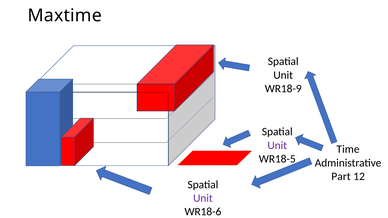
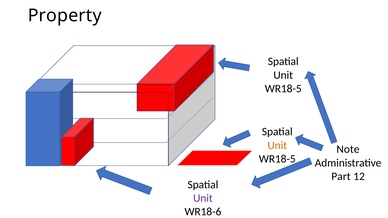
Maxtime: Maxtime -> Property (65, 16)
WR18-9: WR18-9 -> WR18-5 (283, 89)
Unit colour: purple -> orange (277, 145)
Time: Time -> Note (348, 149)
